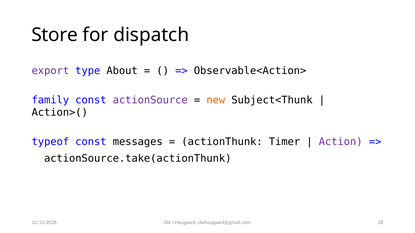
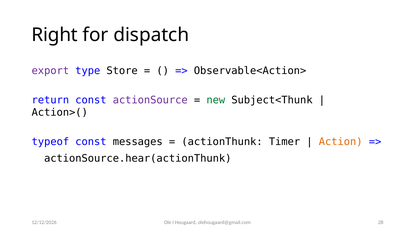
Store: Store -> Right (55, 35)
About: About -> Store (122, 71)
family: family -> return (50, 100)
new colour: orange -> green (216, 100)
Action colour: purple -> orange (341, 142)
actionSource.take(actionThunk: actionSource.take(actionThunk -> actionSource.hear(actionThunk (138, 159)
